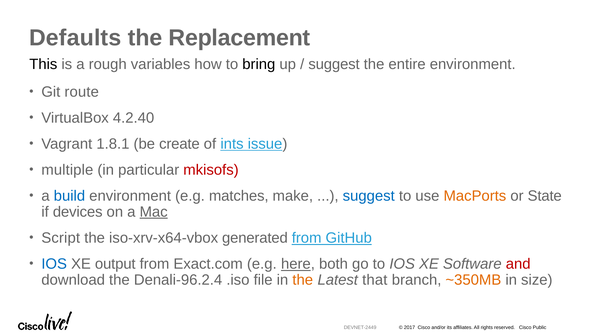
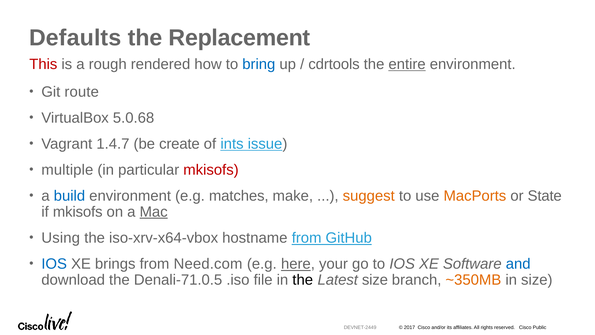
This colour: black -> red (43, 64)
variables: variables -> rendered (161, 64)
bring colour: black -> blue (259, 64)
suggest: suggest -> cdrtools (334, 64)
entire underline: none -> present (407, 64)
4.2.40: 4.2.40 -> 5.0.68 (134, 118)
1.8.1: 1.8.1 -> 1.4.7 (113, 144)
suggest colour: blue -> orange (369, 196)
if devices: devices -> mkisofs (78, 212)
Script: Script -> Using (61, 238)
generated: generated -> hostname (255, 238)
output: output -> brings (115, 264)
Exact.com: Exact.com -> Need.com (208, 264)
both: both -> your (333, 264)
and colour: red -> blue (518, 264)
Denali-96.2.4: Denali-96.2.4 -> Denali-71.0.5 (178, 280)
the colour: orange -> black (303, 280)
Latest that: that -> size (375, 280)
